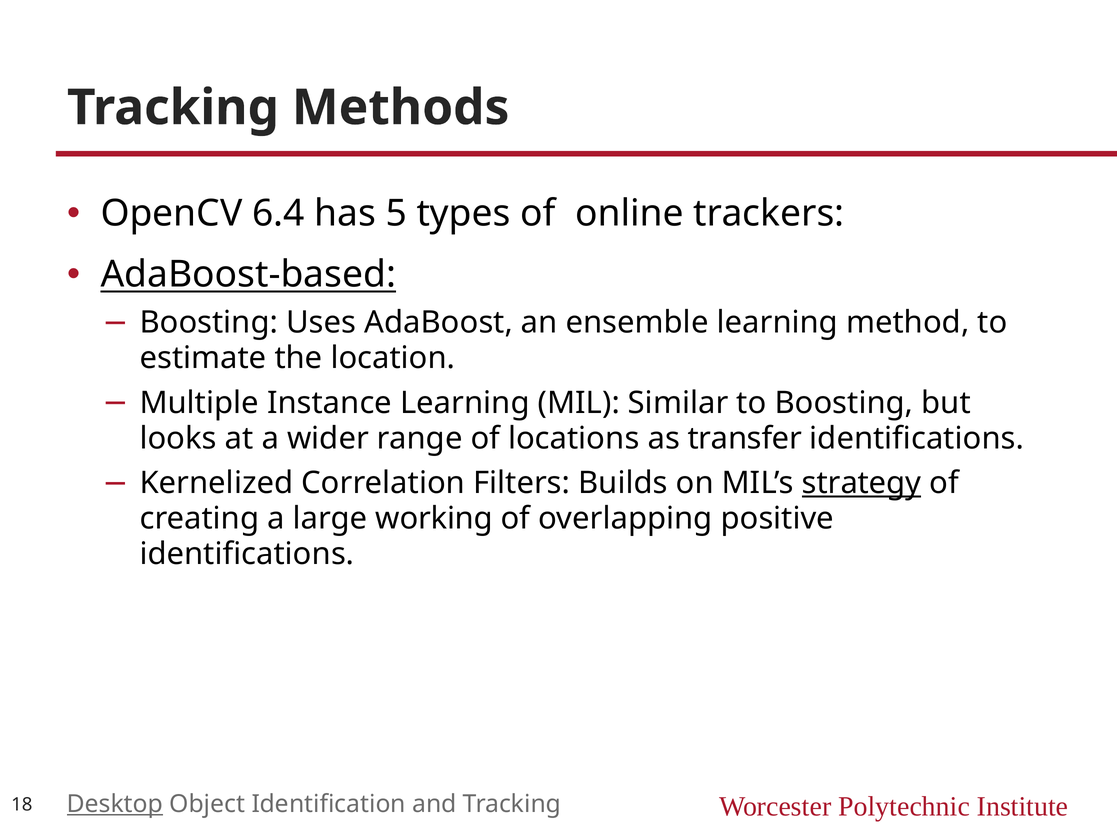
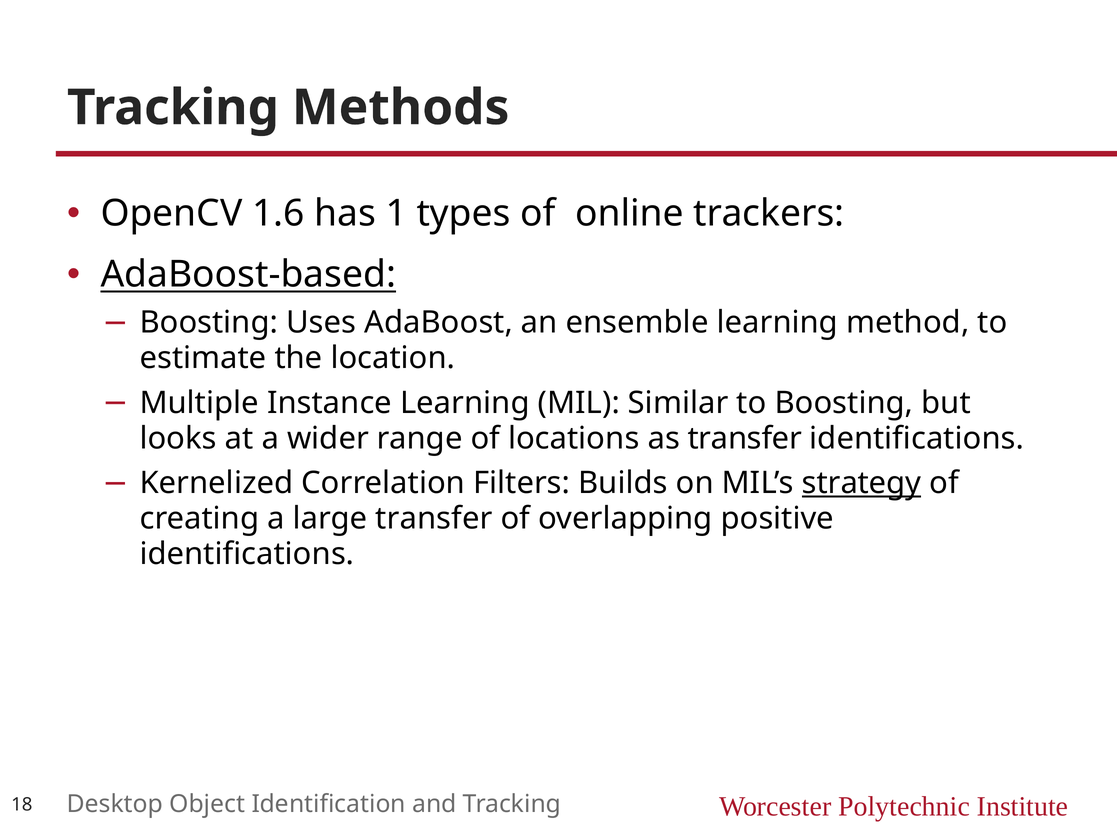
6.4: 6.4 -> 1.6 (278, 213)
5: 5 -> 1 (396, 213)
large working: working -> transfer (434, 518)
Desktop underline: present -> none (115, 804)
